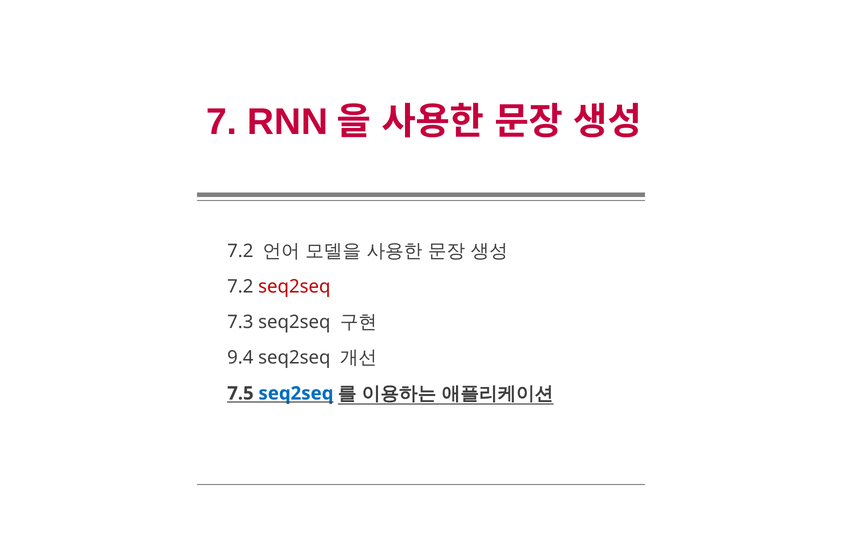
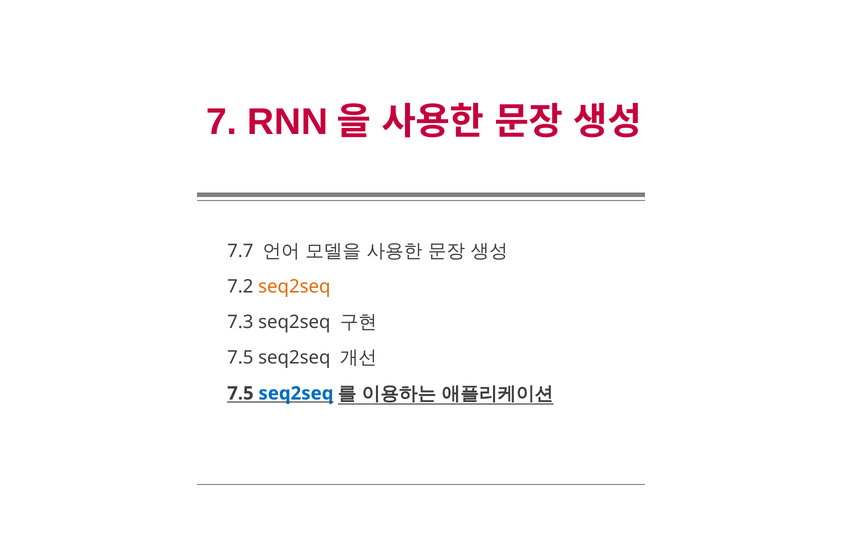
7.2: 7.2 -> 7.7 (240, 251)
seq2seq colour: red -> orange (294, 287)
9.4: 9.4 -> 7.5 (240, 358)
